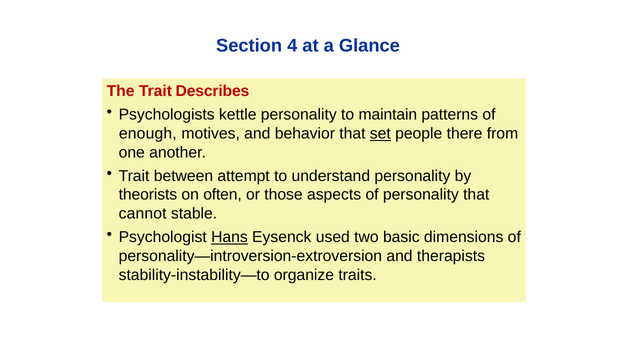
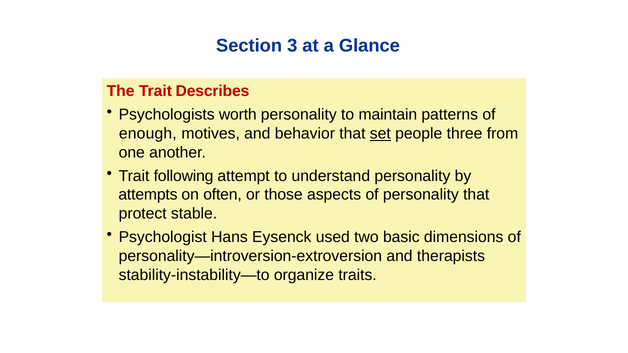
4: 4 -> 3 (292, 46)
kettle: kettle -> worth (238, 115)
there: there -> three (465, 134)
between: between -> following (184, 176)
theorists: theorists -> attempts (148, 195)
cannot: cannot -> protect (143, 214)
Hans underline: present -> none (229, 237)
